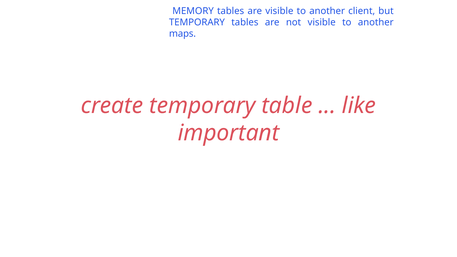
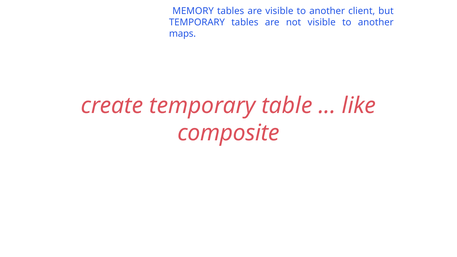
important: important -> composite (229, 133)
